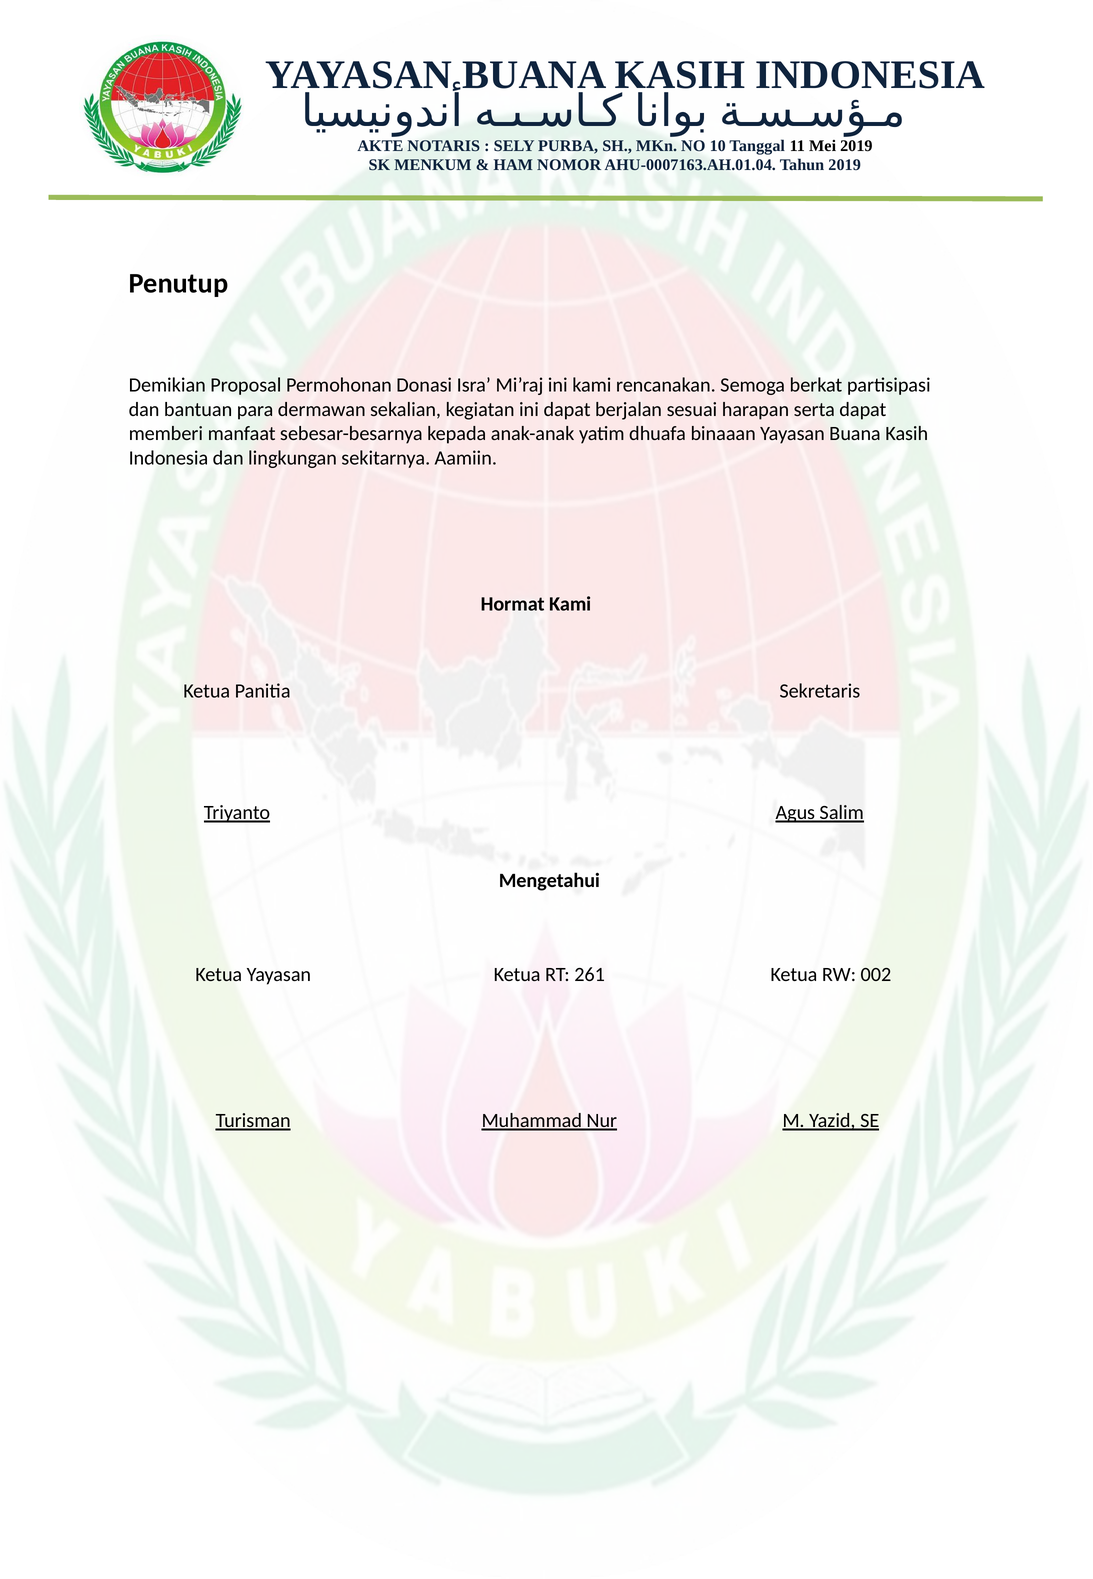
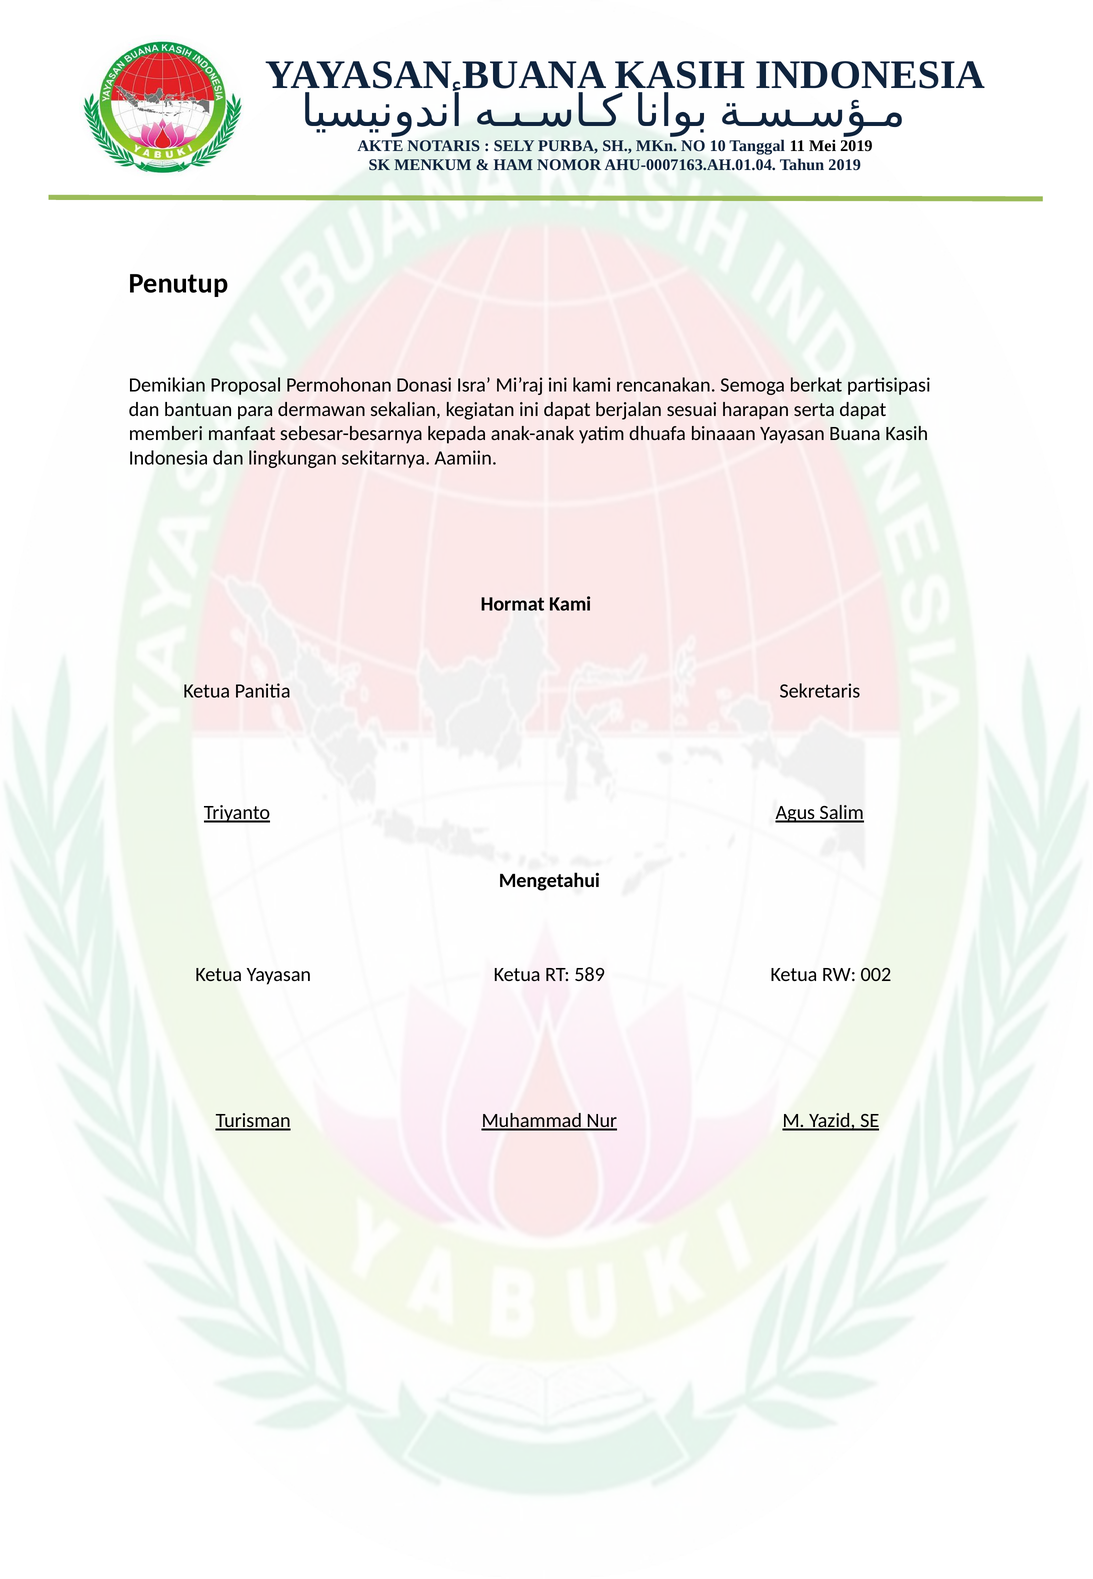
261: 261 -> 589 (590, 974)
